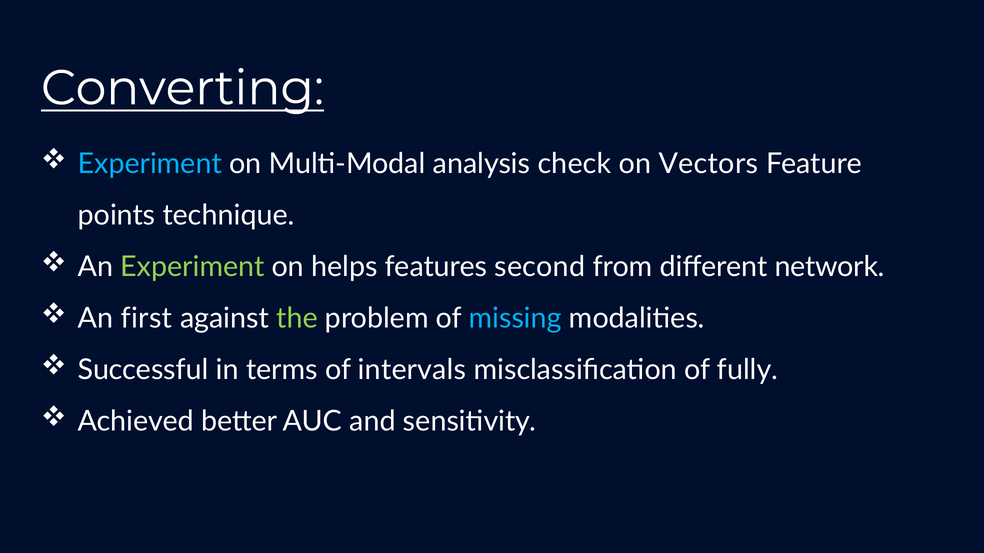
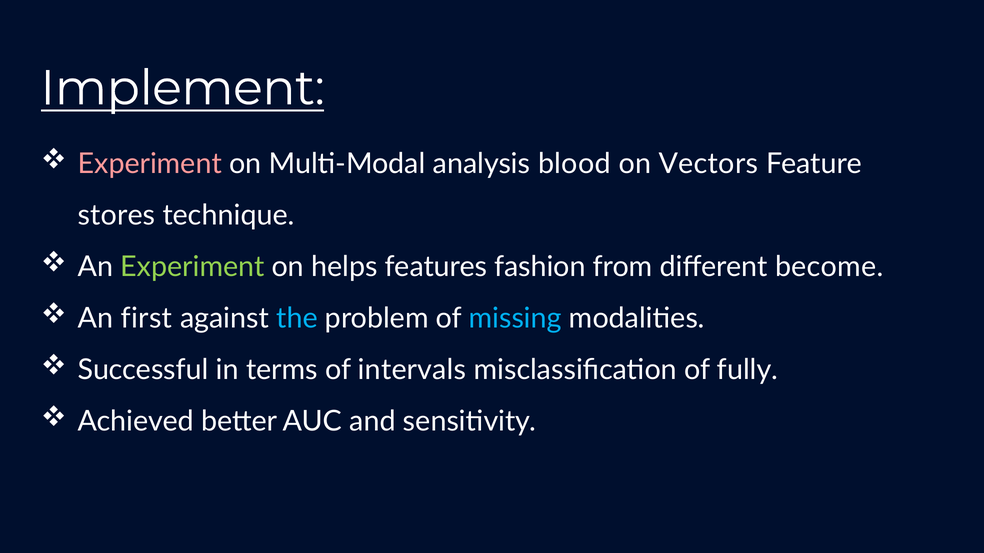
Converting: Converting -> Implement (183, 88)
Experiment colour: light blue -> pink (150, 164)
check: check -> blood (574, 164)
points: points -> stores (117, 216)
second: second -> fashion (540, 267)
network: network -> become (829, 267)
the colour: light green -> light blue (297, 319)
